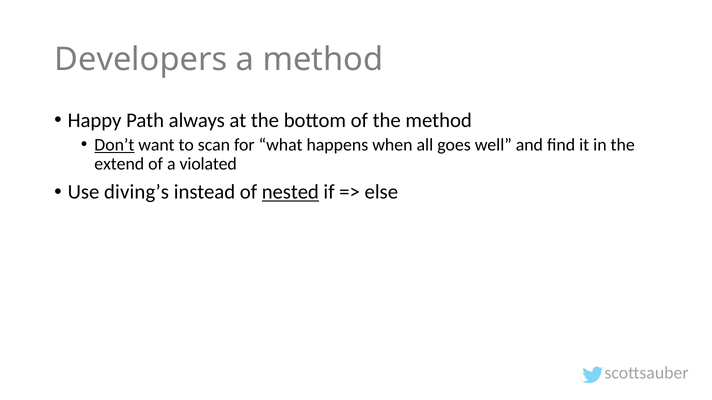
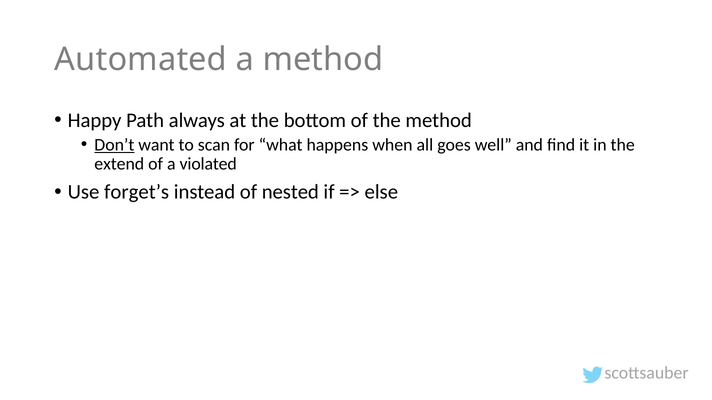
Developers: Developers -> Automated (141, 60)
diving’s: diving’s -> forget’s (137, 192)
nested underline: present -> none (290, 192)
